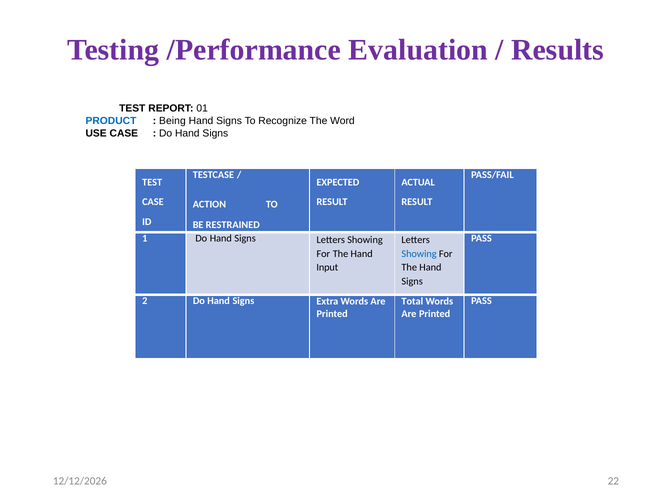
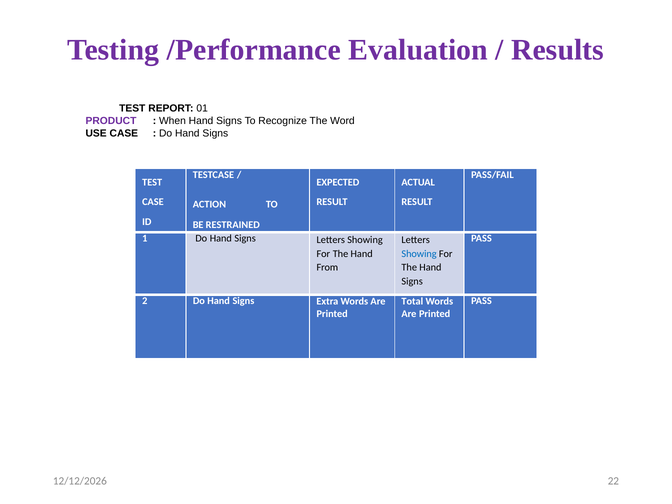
PRODUCT colour: blue -> purple (111, 121)
Being: Being -> When (172, 121)
Input: Input -> From (327, 268)
